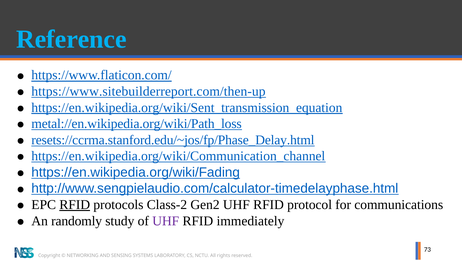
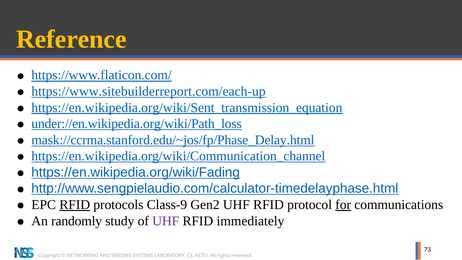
Reference colour: light blue -> yellow (71, 39)
https://www.sitebuilderreport.com/then-up: https://www.sitebuilderreport.com/then-up -> https://www.sitebuilderreport.com/each-up (148, 91)
metal://en.wikipedia.org/wiki/Path_loss: metal://en.wikipedia.org/wiki/Path_loss -> under://en.wikipedia.org/wiki/Path_loss (137, 124)
resets://ccrma.stanford.edu/~jos/fp/Phase_Delay.html: resets://ccrma.stanford.edu/~jos/fp/Phase_Delay.html -> mask://ccrma.stanford.edu/~jos/fp/Phase_Delay.html (173, 140)
Class-2: Class-2 -> Class-9 (167, 205)
for underline: none -> present (343, 205)
